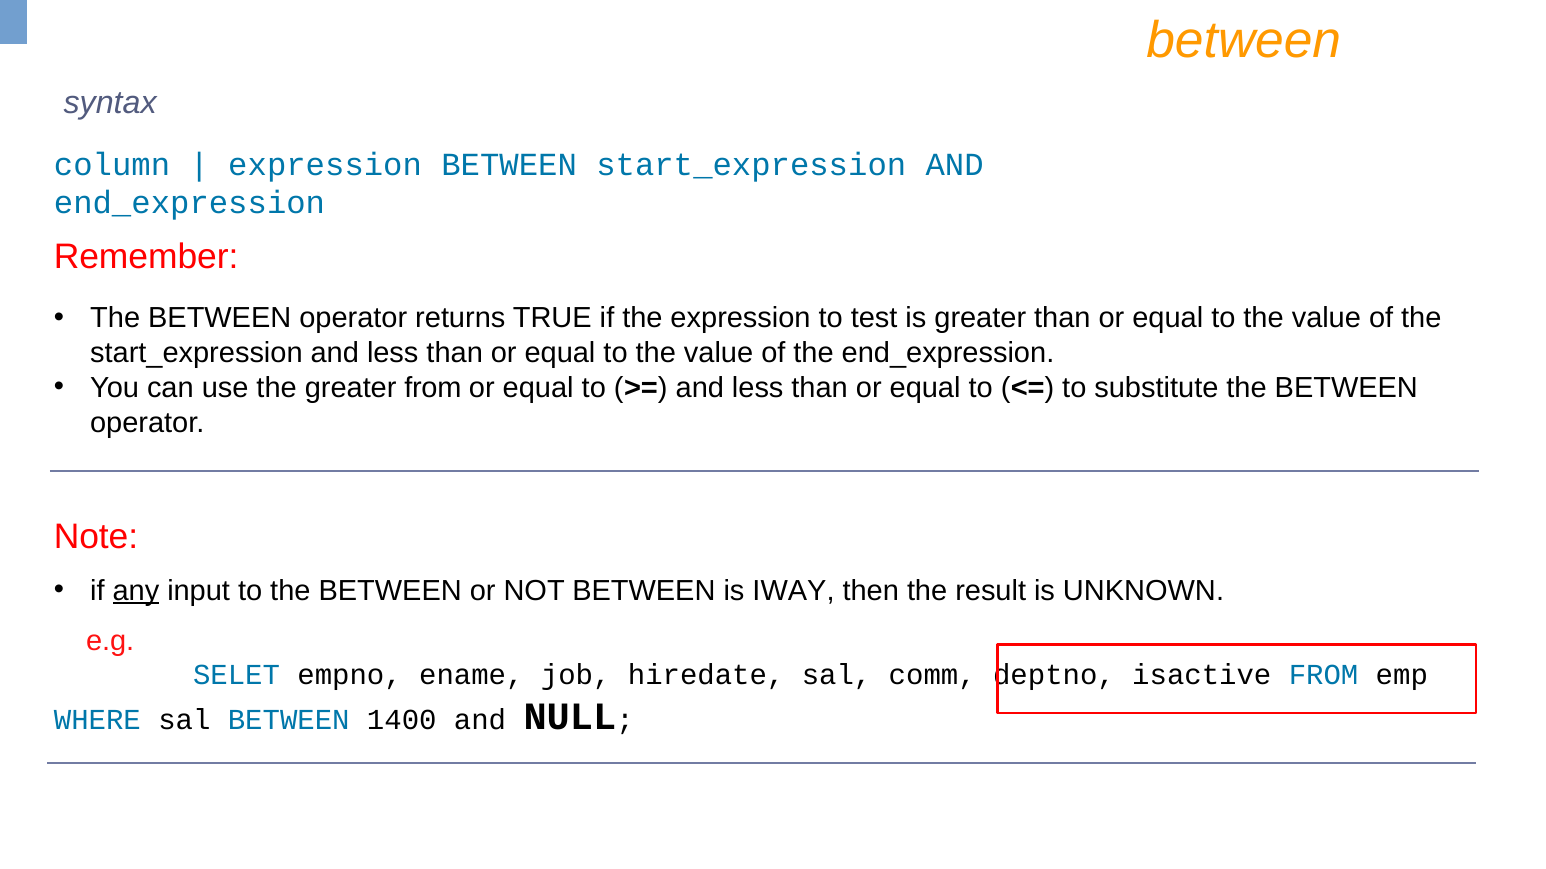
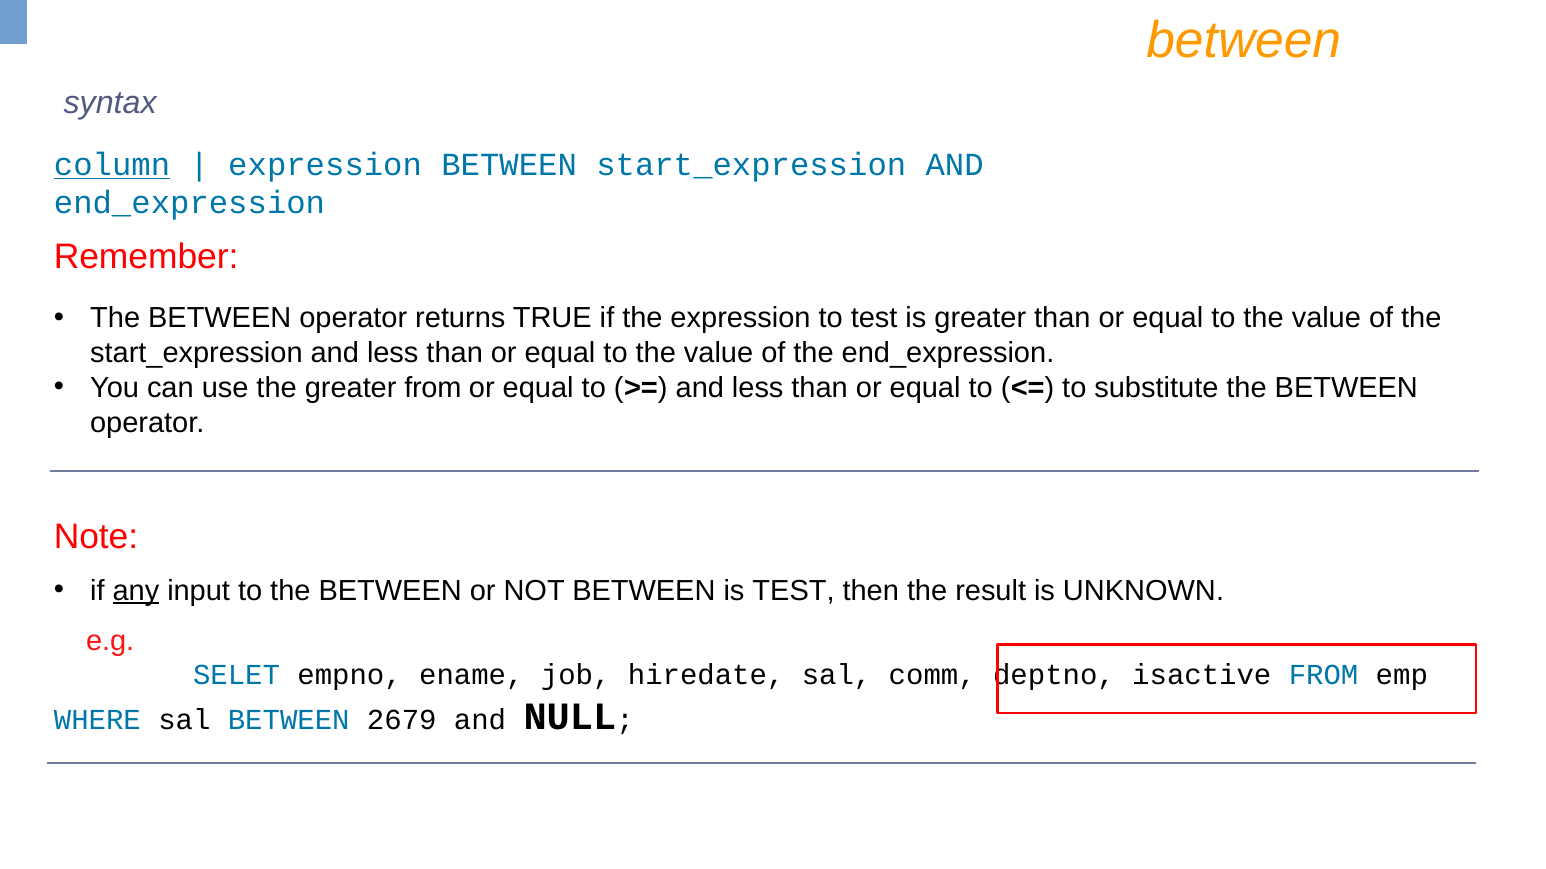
column underline: none -> present (112, 165)
is IWAY: IWAY -> TEST (794, 591)
1400: 1400 -> 2679 (402, 720)
